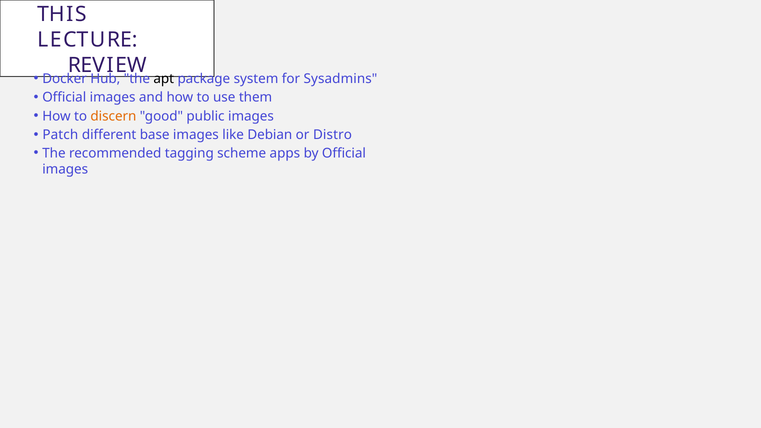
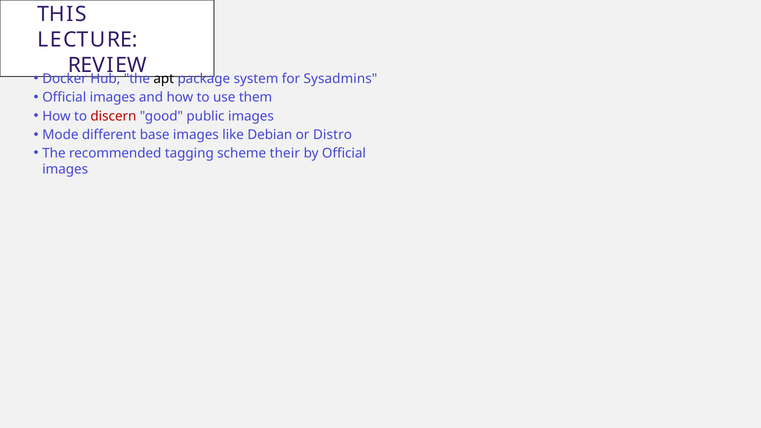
discern colour: orange -> red (113, 116)
Patch: Patch -> Mode (60, 135)
apps: apps -> their (285, 153)
